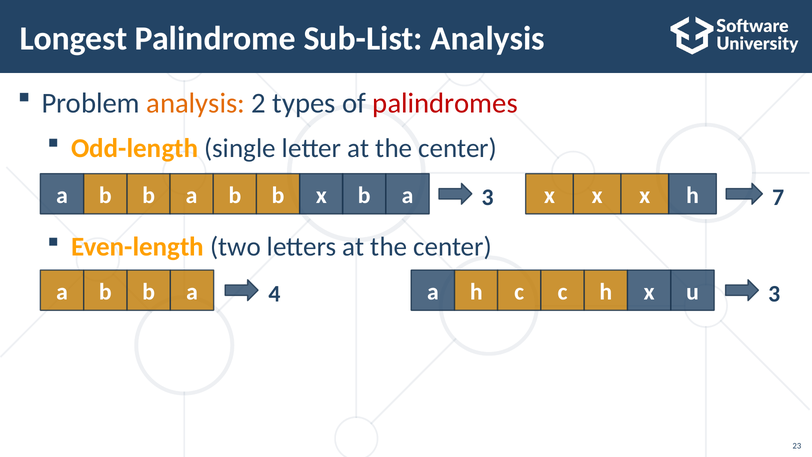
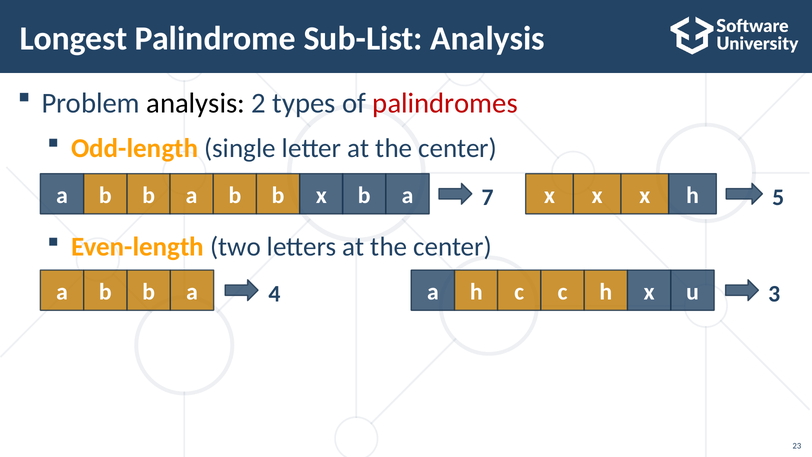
analysis colour: orange -> black (196, 103)
a 3: 3 -> 7 (488, 197)
7: 7 -> 5 (778, 197)
